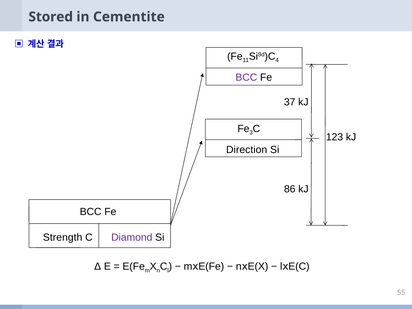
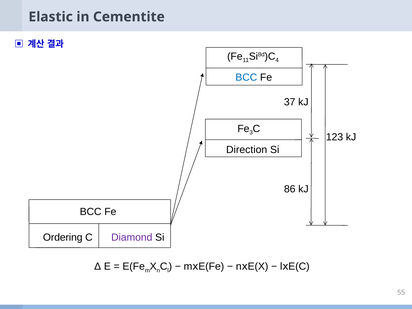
Stored: Stored -> Elastic (51, 17)
BCC colour: purple -> blue (246, 78)
Strength: Strength -> Ordering (63, 237)
